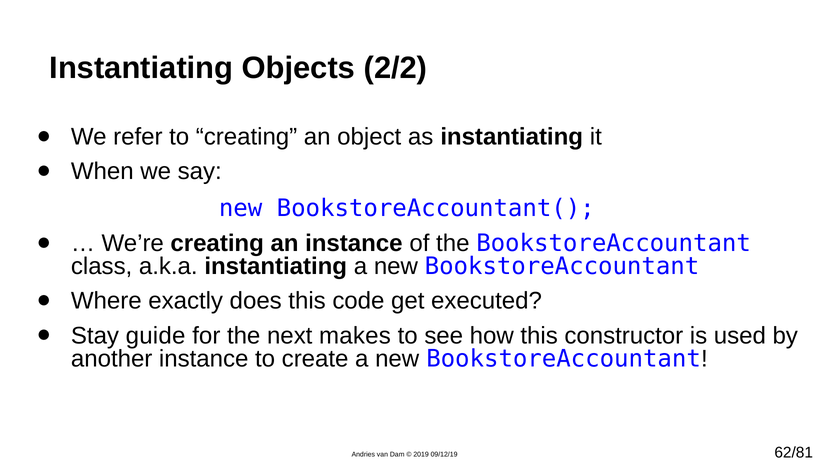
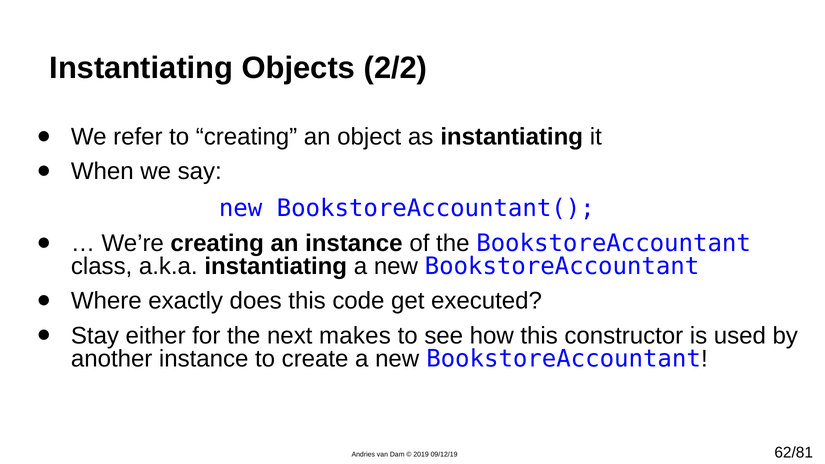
guide: guide -> either (156, 336)
